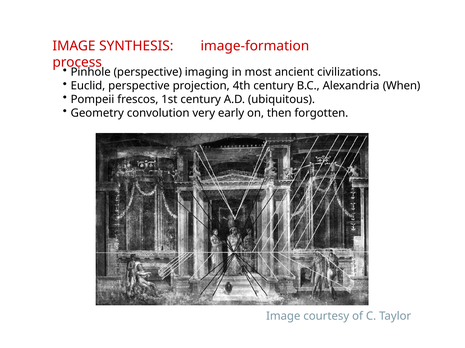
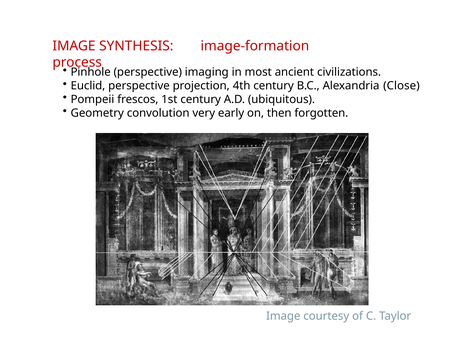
When: When -> Close (401, 86)
